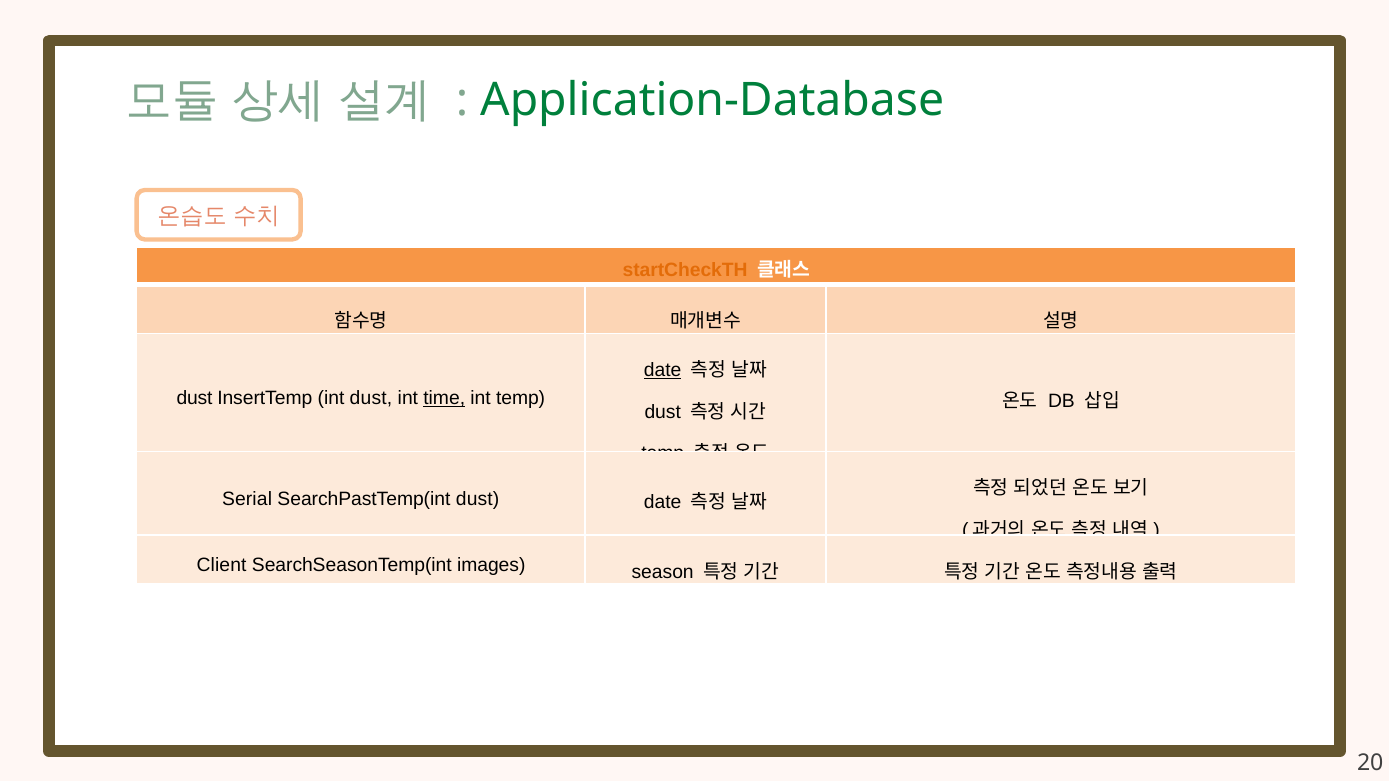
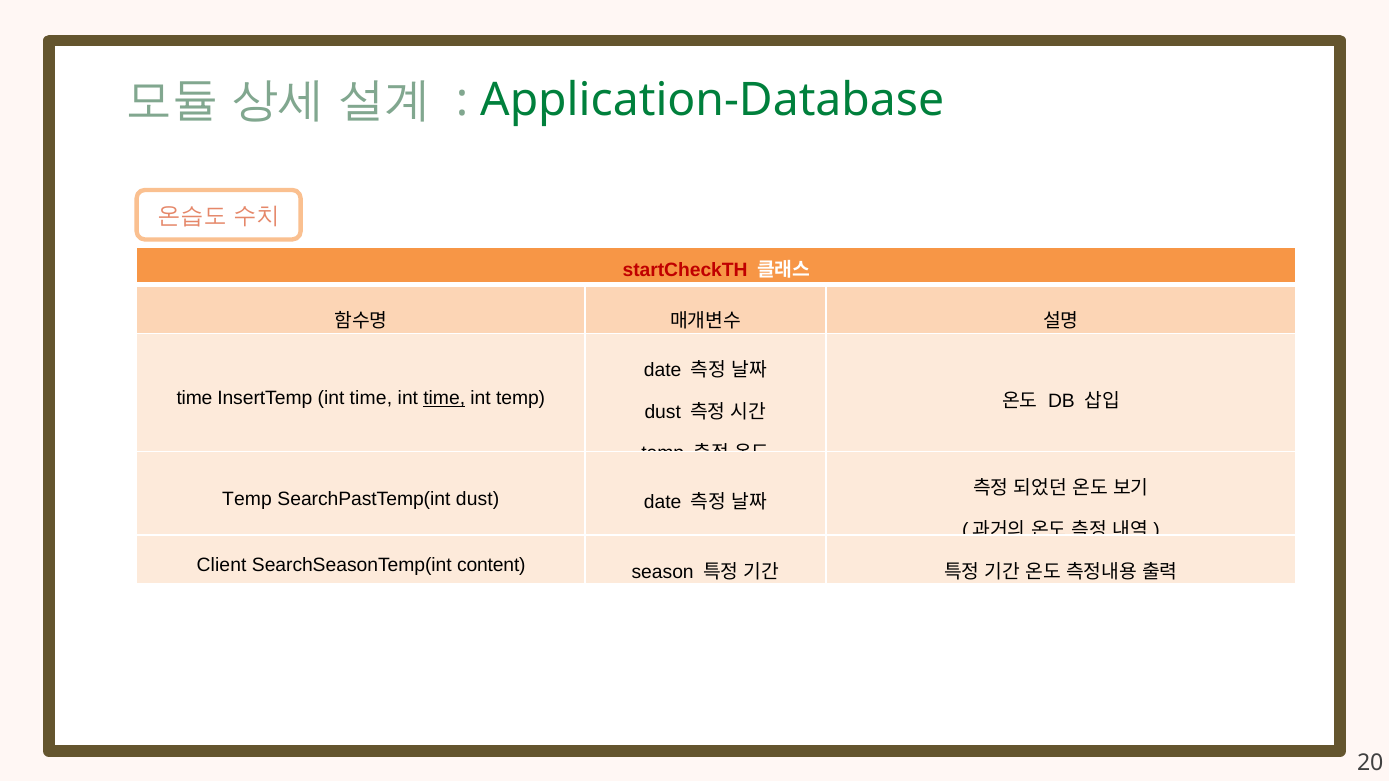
startCheckTH colour: orange -> red (685, 271)
date underline: present -> none (663, 370)
dust: dust -> time (194, 398)
InsertTemp int dust: dust -> time (371, 398)
Serial: Serial -> Temp (247, 499)
images: images -> content (491, 565)
